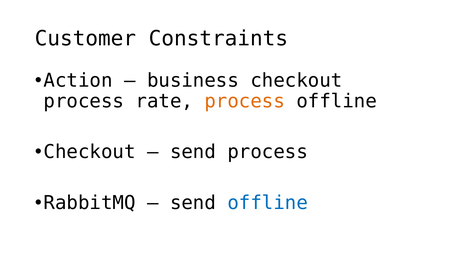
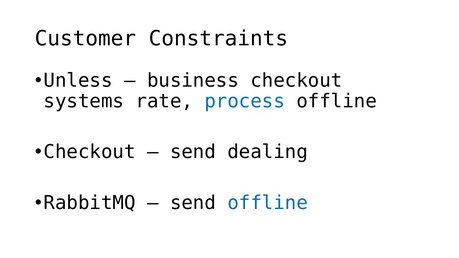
Action: Action -> Unless (78, 81)
process: process -> systems (84, 101)
process colour: orange -> blue (245, 101)
send process: process -> dealing (268, 152)
